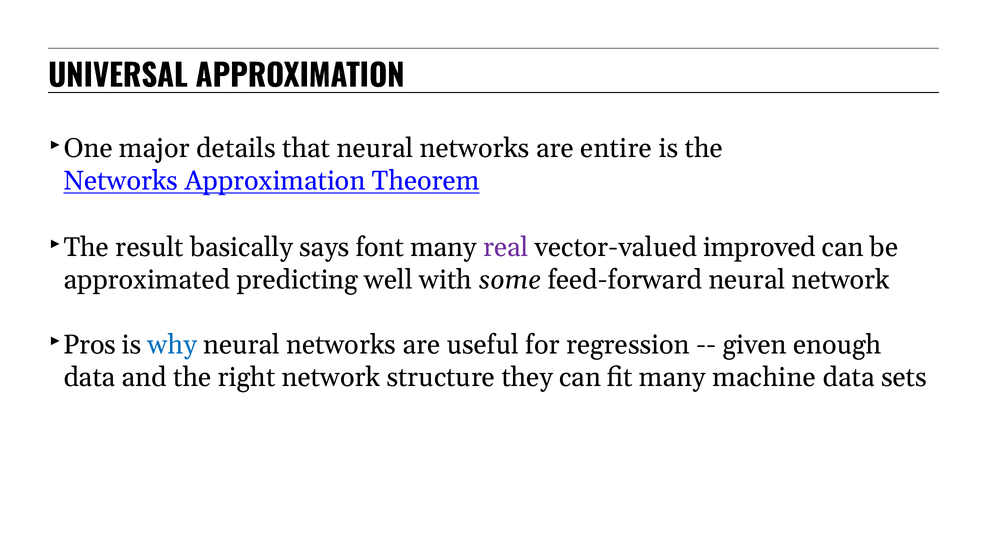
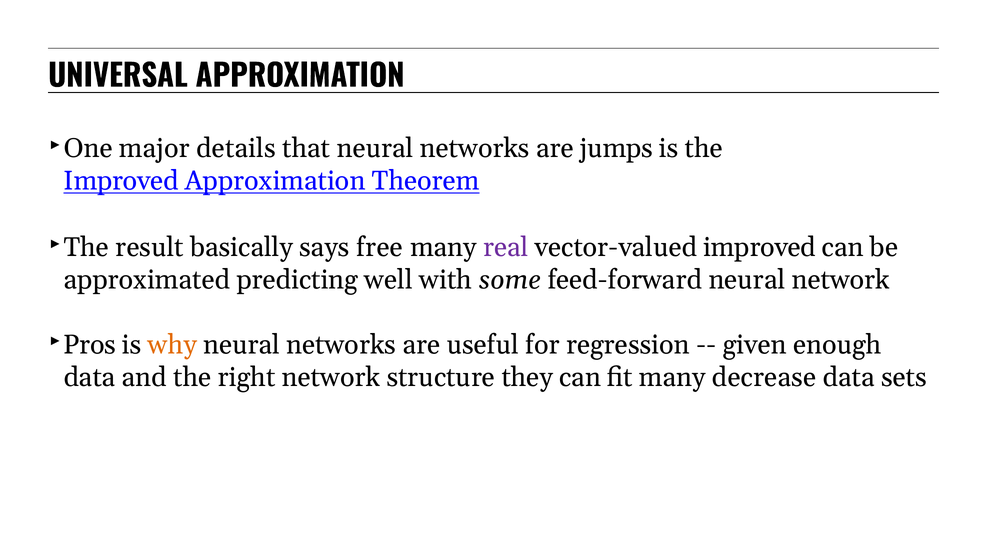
entire: entire -> jumps (616, 149)
Networks: Networks -> Improved (121, 181)
font: font -> free (380, 248)
why colour: blue -> orange (172, 345)
machine: machine -> decrease (764, 377)
